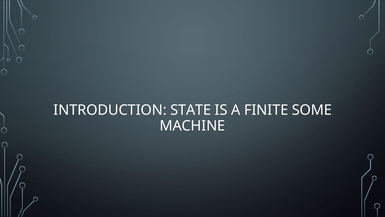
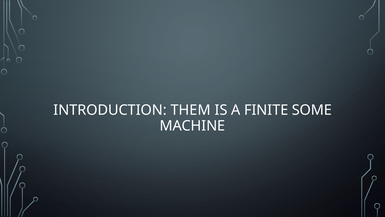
STATE: STATE -> THEM (191, 110)
